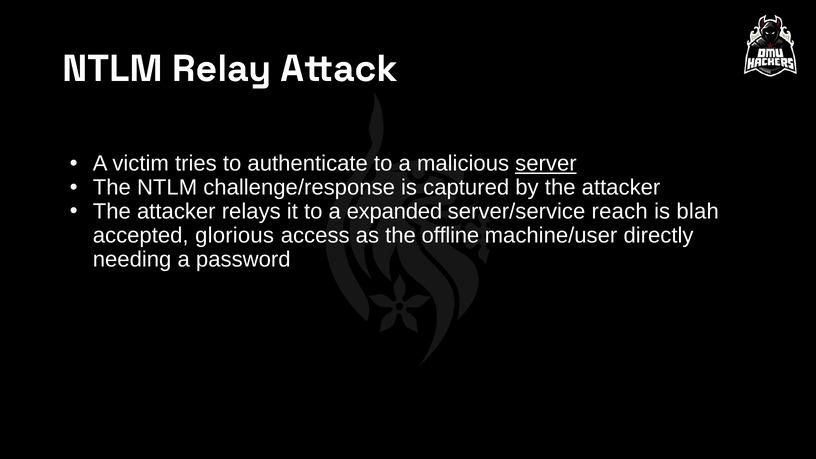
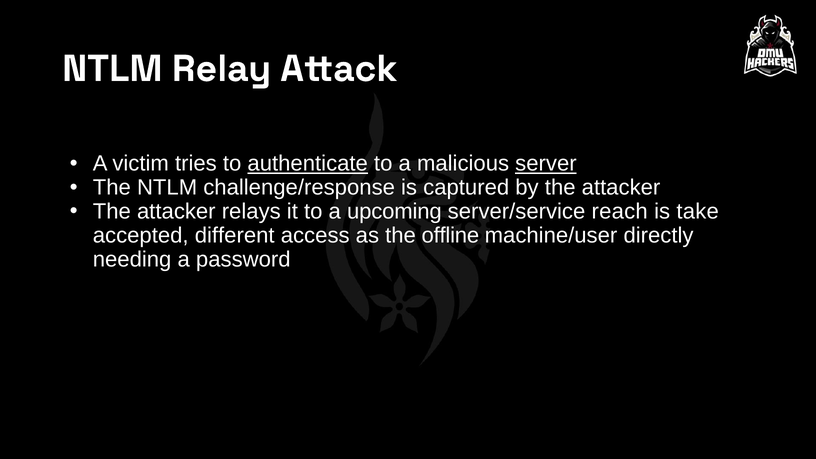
authenticate underline: none -> present (308, 164)
expanded: expanded -> upcoming (394, 212)
blah: blah -> take (698, 212)
glorious: glorious -> different (235, 235)
